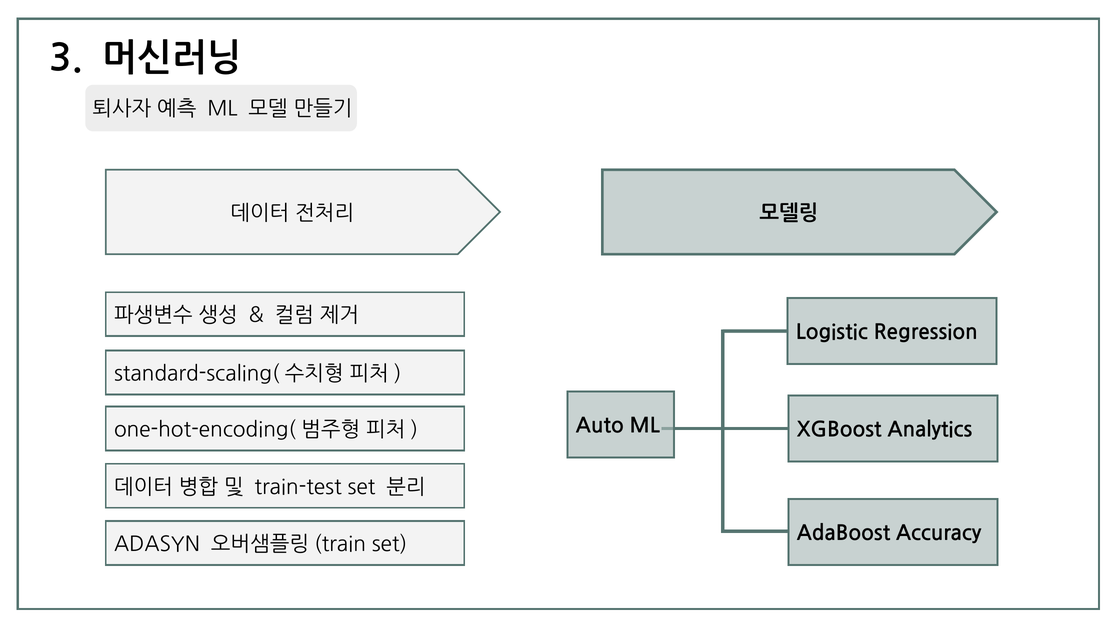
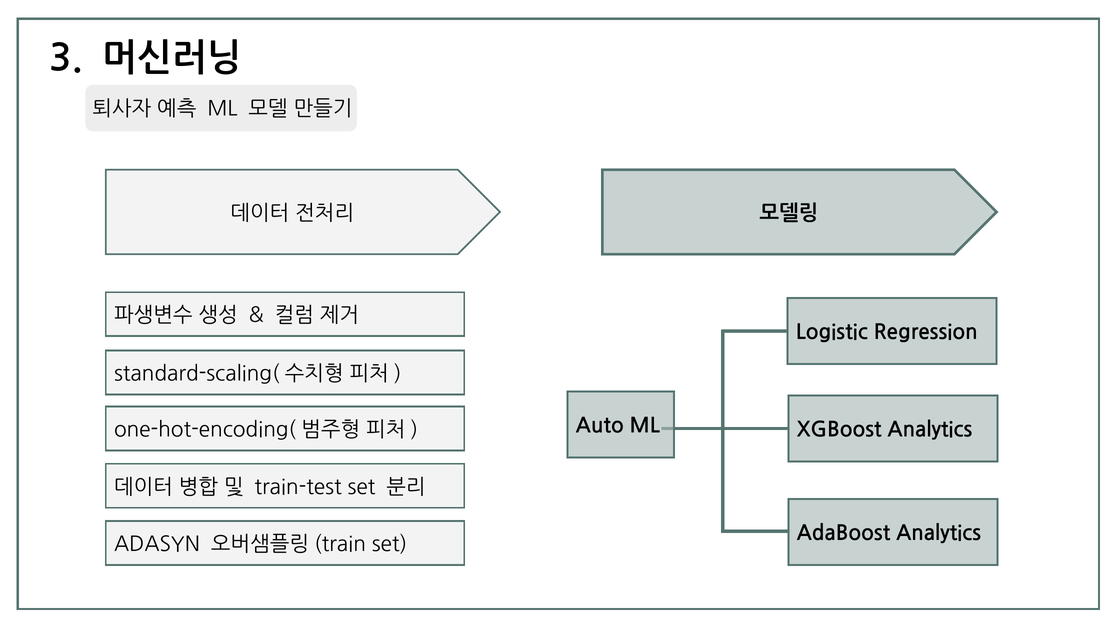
AdaBoost Accuracy: Accuracy -> Analytics (939, 534)
